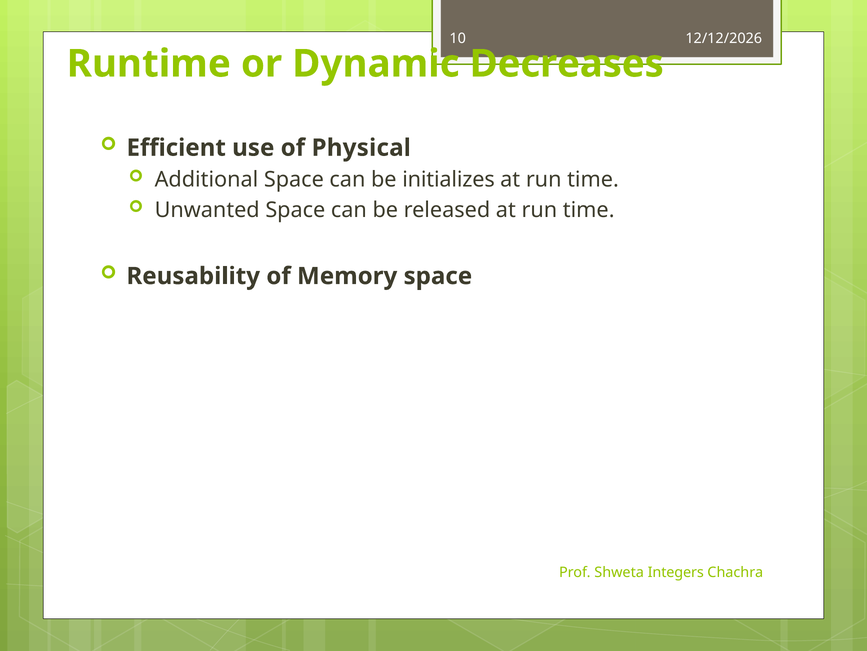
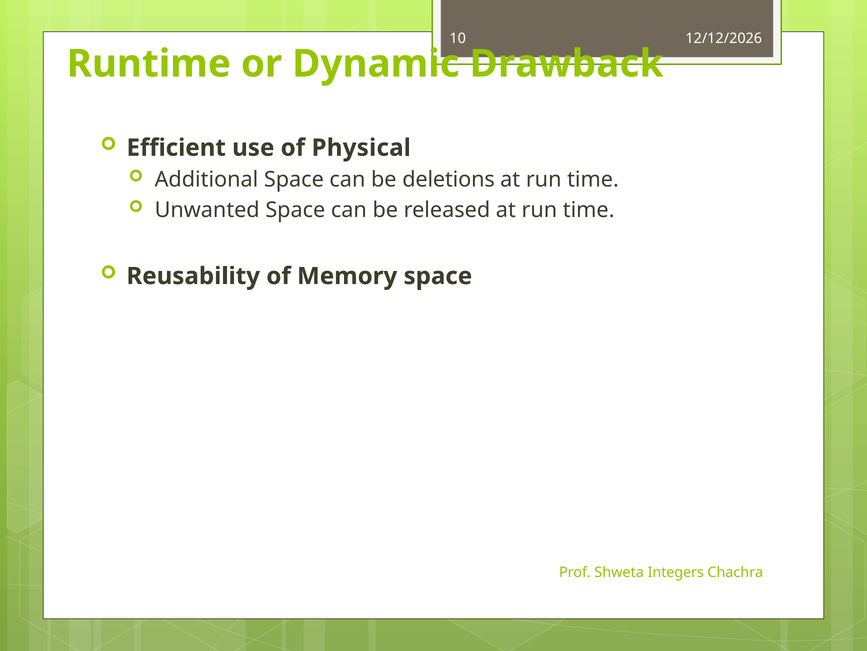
Decreases: Decreases -> Drawback (567, 64)
initializes: initializes -> deletions (449, 179)
